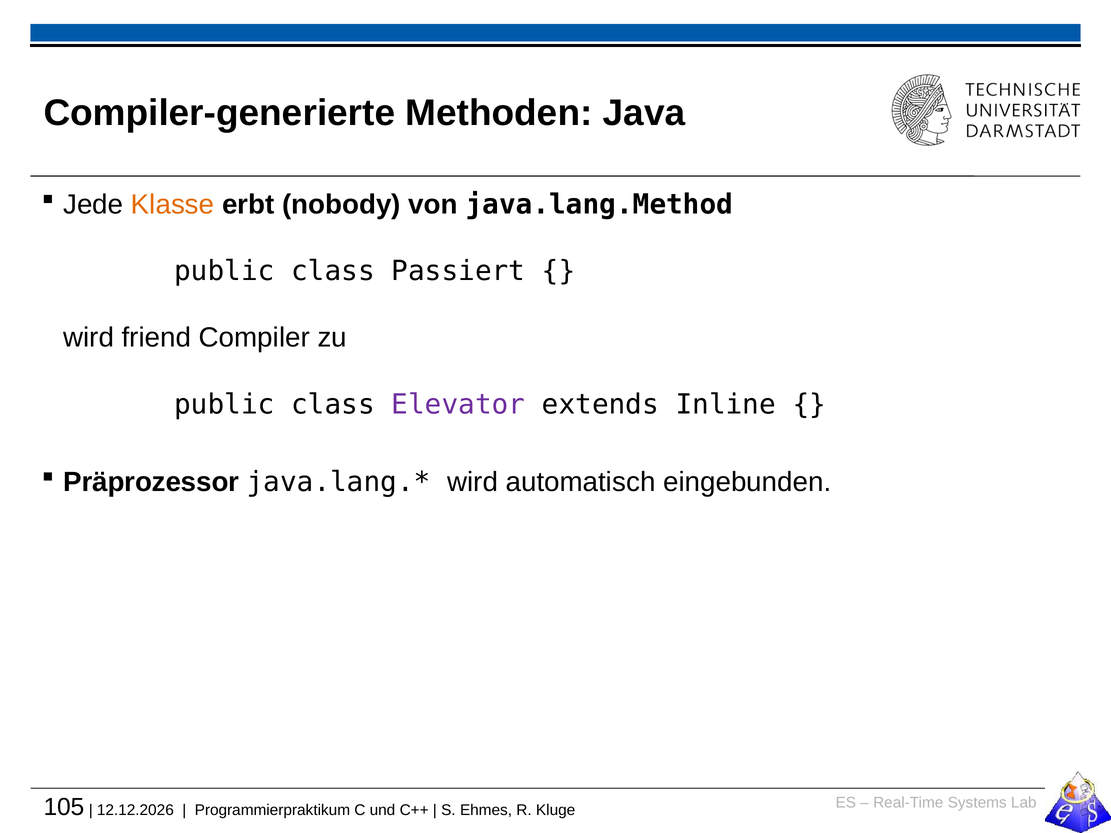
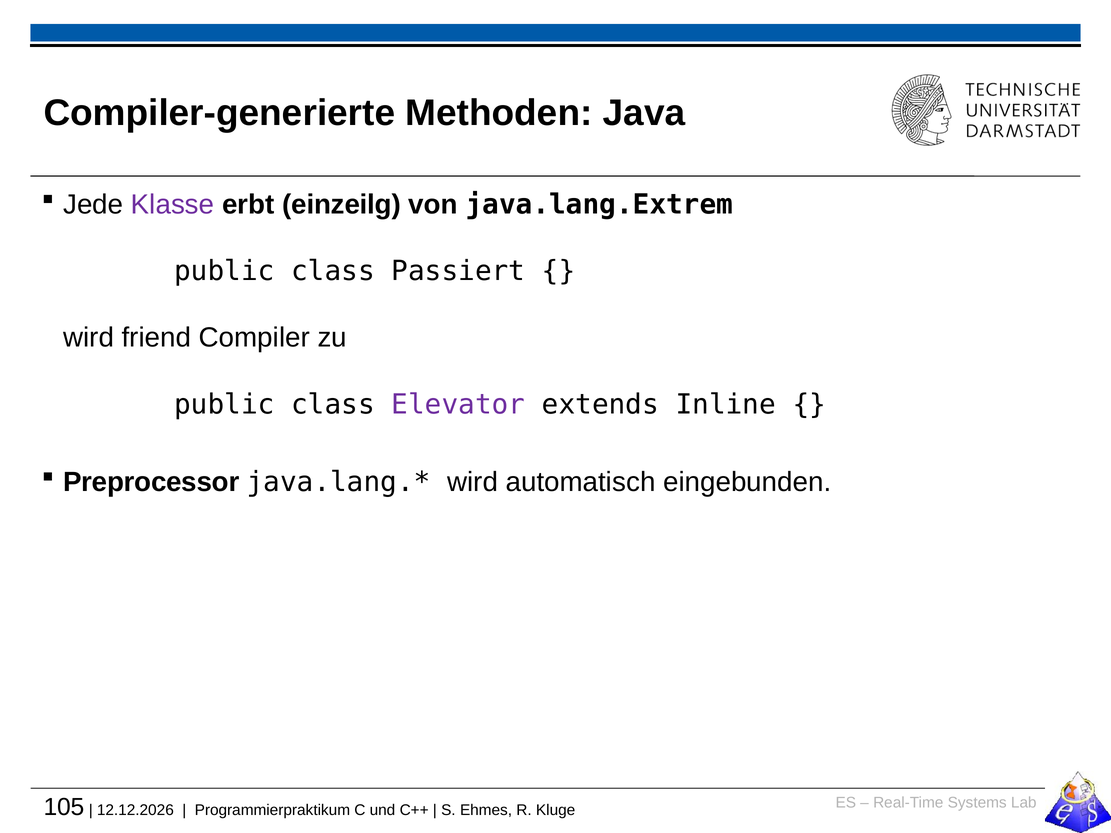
Klasse colour: orange -> purple (173, 205)
nobody: nobody -> einzeilg (342, 205)
java.lang.Method: java.lang.Method -> java.lang.Extrem (599, 205)
Präprozessor: Präprozessor -> Preprocessor (151, 482)
